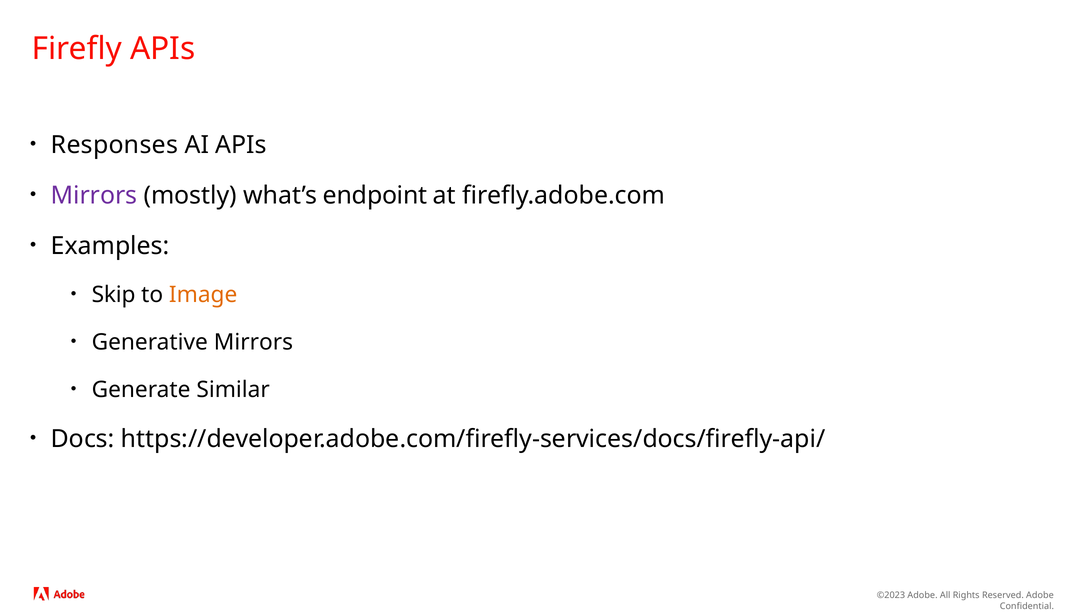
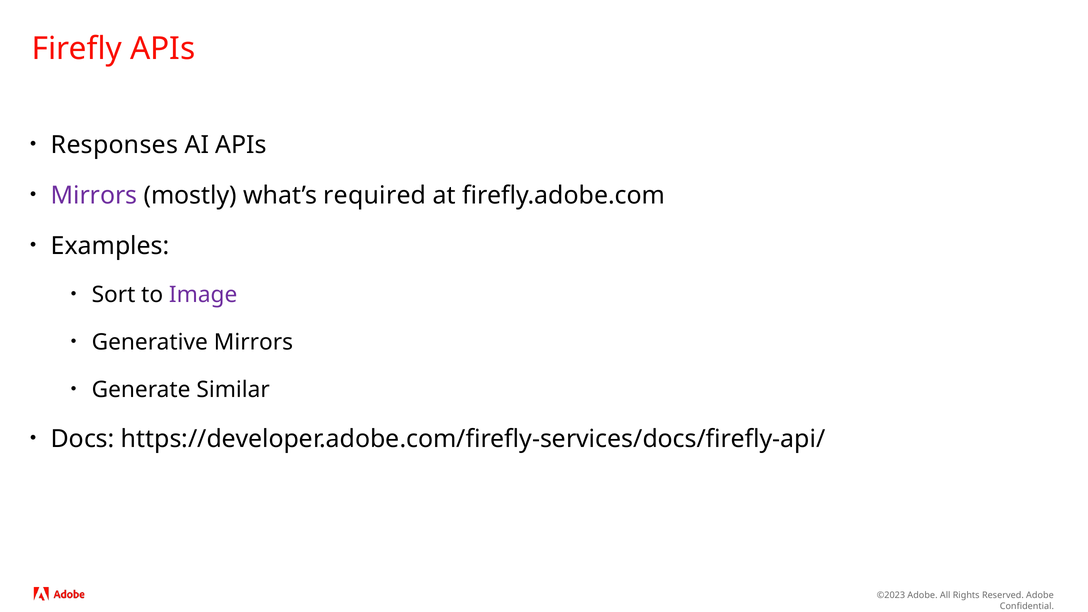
endpoint: endpoint -> required (375, 195)
Skip: Skip -> Sort (114, 295)
Image colour: orange -> purple (203, 295)
